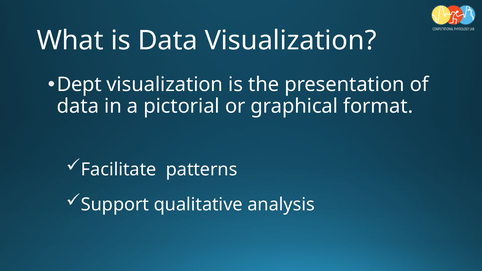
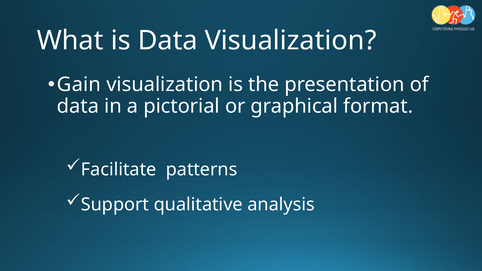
Dept: Dept -> Gain (79, 85)
